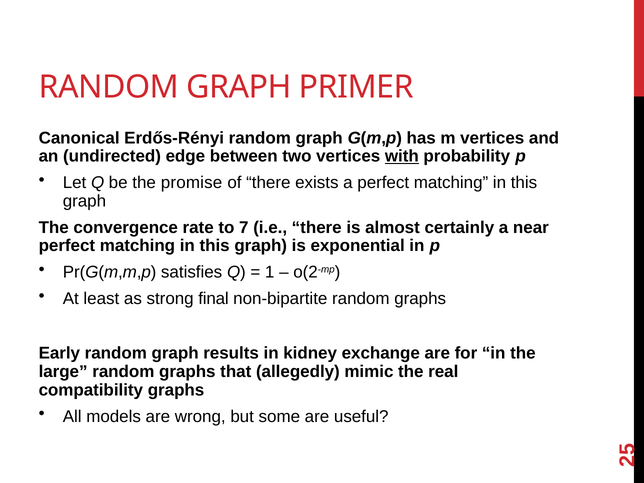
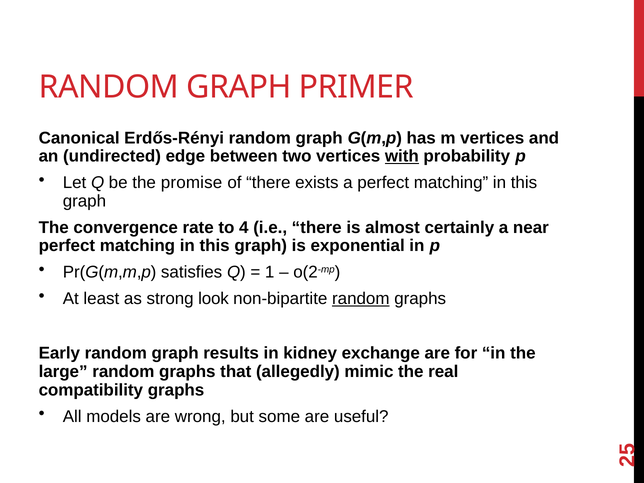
7: 7 -> 4 (244, 227)
final: final -> look (214, 299)
random underline: none -> present (361, 299)
